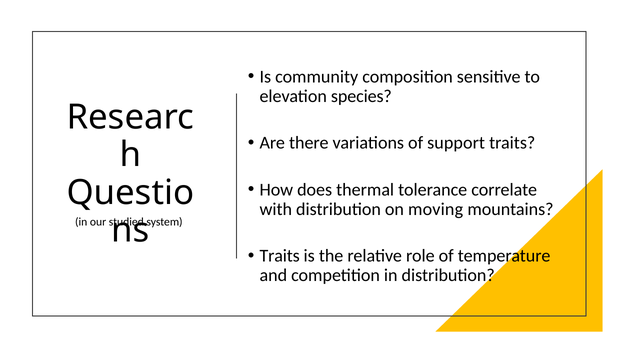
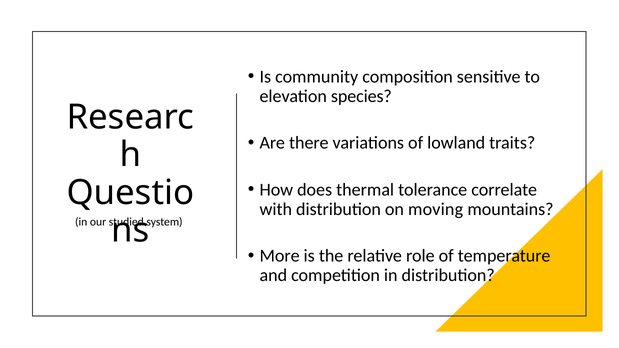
support: support -> lowland (456, 143)
Traits: Traits -> More (280, 256)
